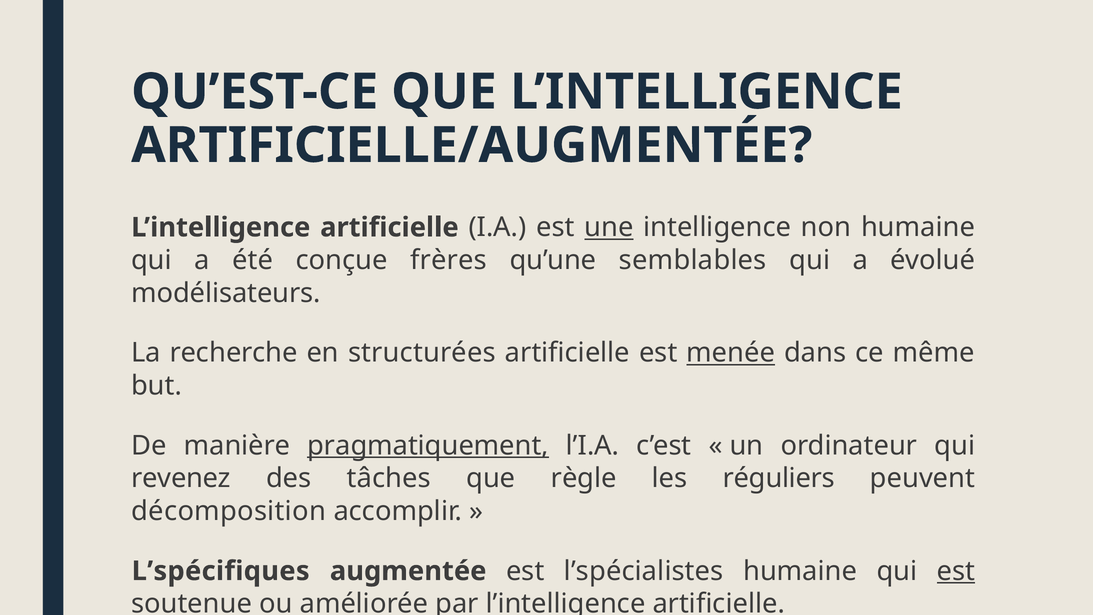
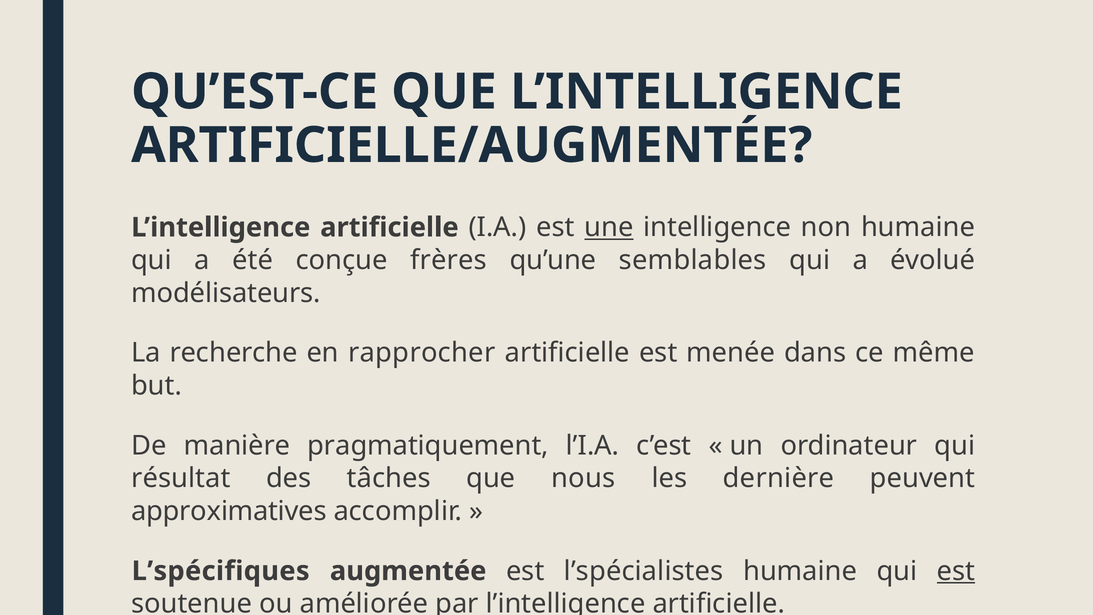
structurées: structurées -> rapprocher (422, 353)
menée underline: present -> none (731, 353)
pragmatiquement underline: present -> none (428, 445)
revenez: revenez -> résultat (181, 478)
règle: règle -> nous (583, 478)
réguliers: réguliers -> dernière (779, 478)
décomposition: décomposition -> approximatives (229, 511)
